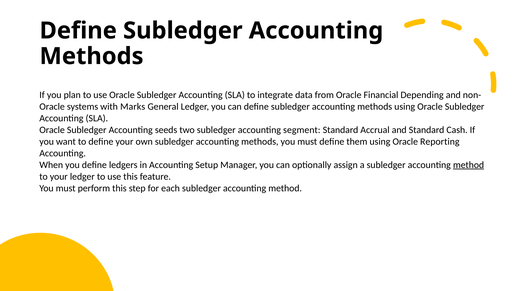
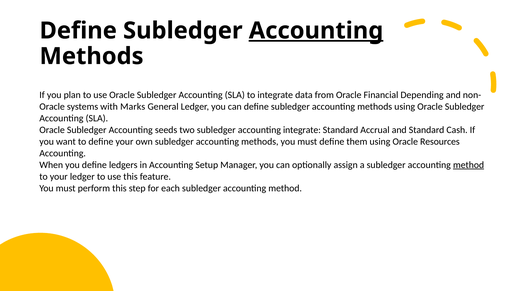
Accounting underline: none -> present (316, 31)
accounting segment: segment -> integrate (302, 130)
Reporting: Reporting -> Resources (440, 142)
